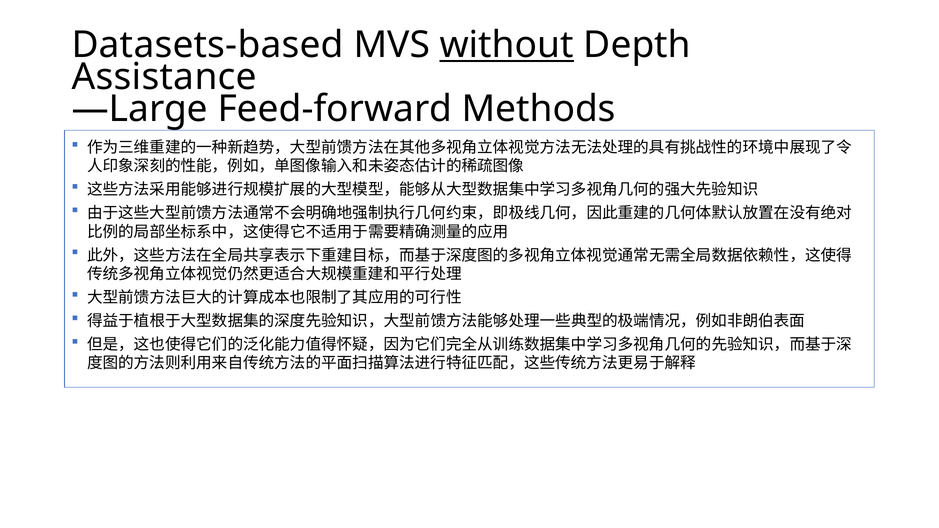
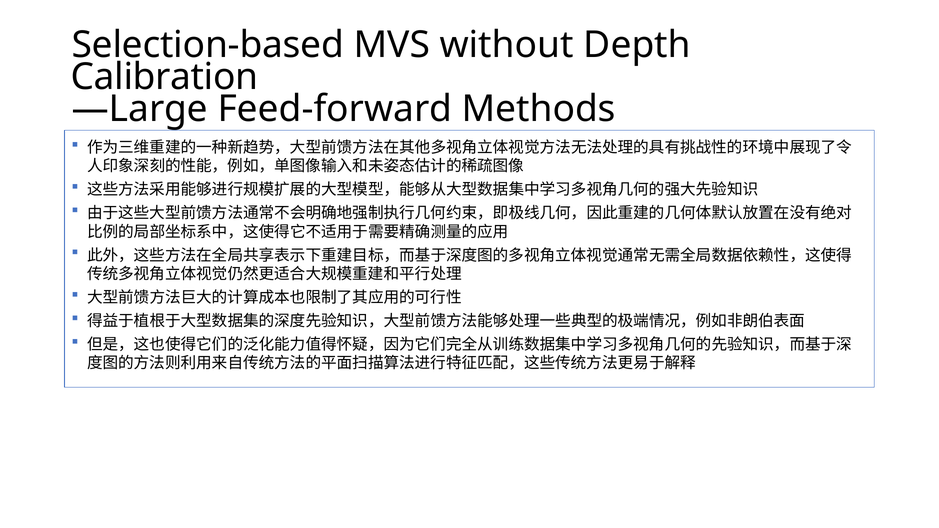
Datasets-based: Datasets-based -> Selection-based (208, 45)
without underline: present -> none (507, 45)
Assistance: Assistance -> Calibration (165, 77)
